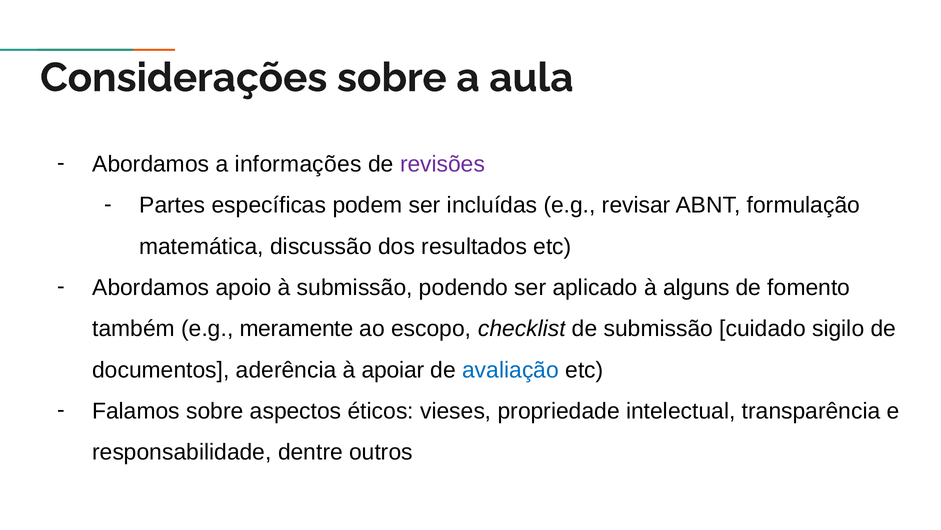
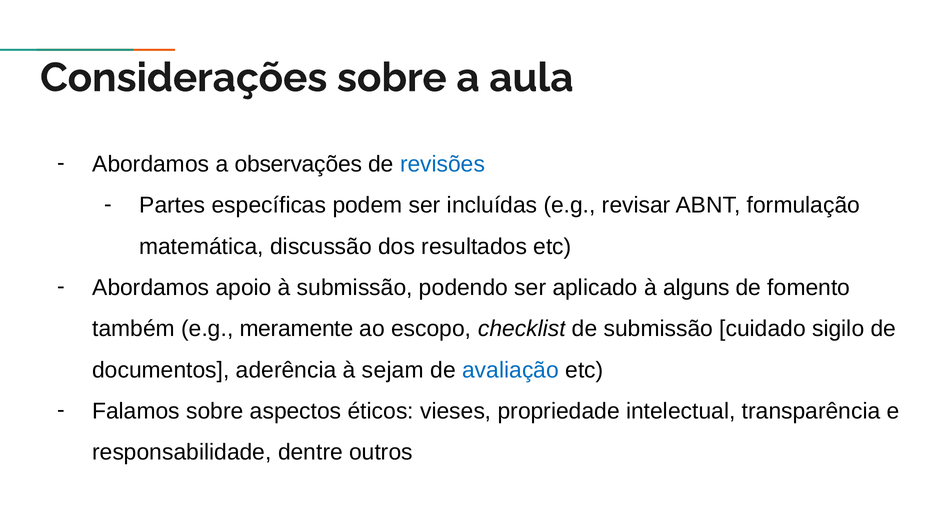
informações: informações -> observações (298, 164)
revisões colour: purple -> blue (443, 164)
apoiar: apoiar -> sejam (393, 370)
